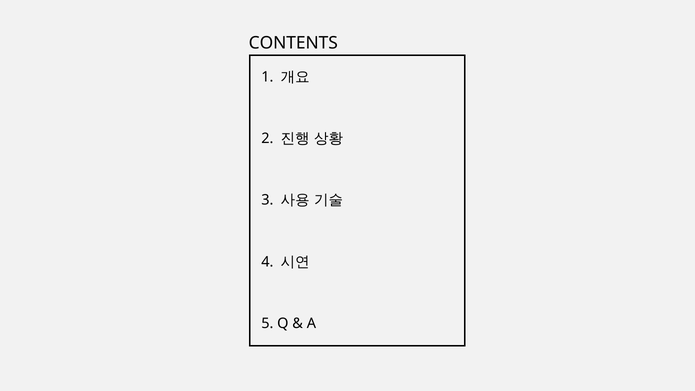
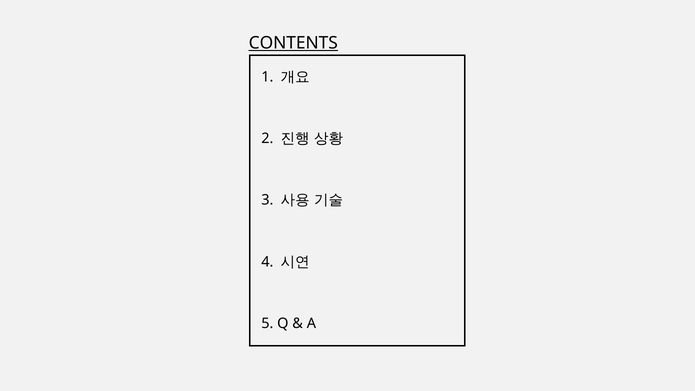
CONTENTS underline: none -> present (293, 43)
